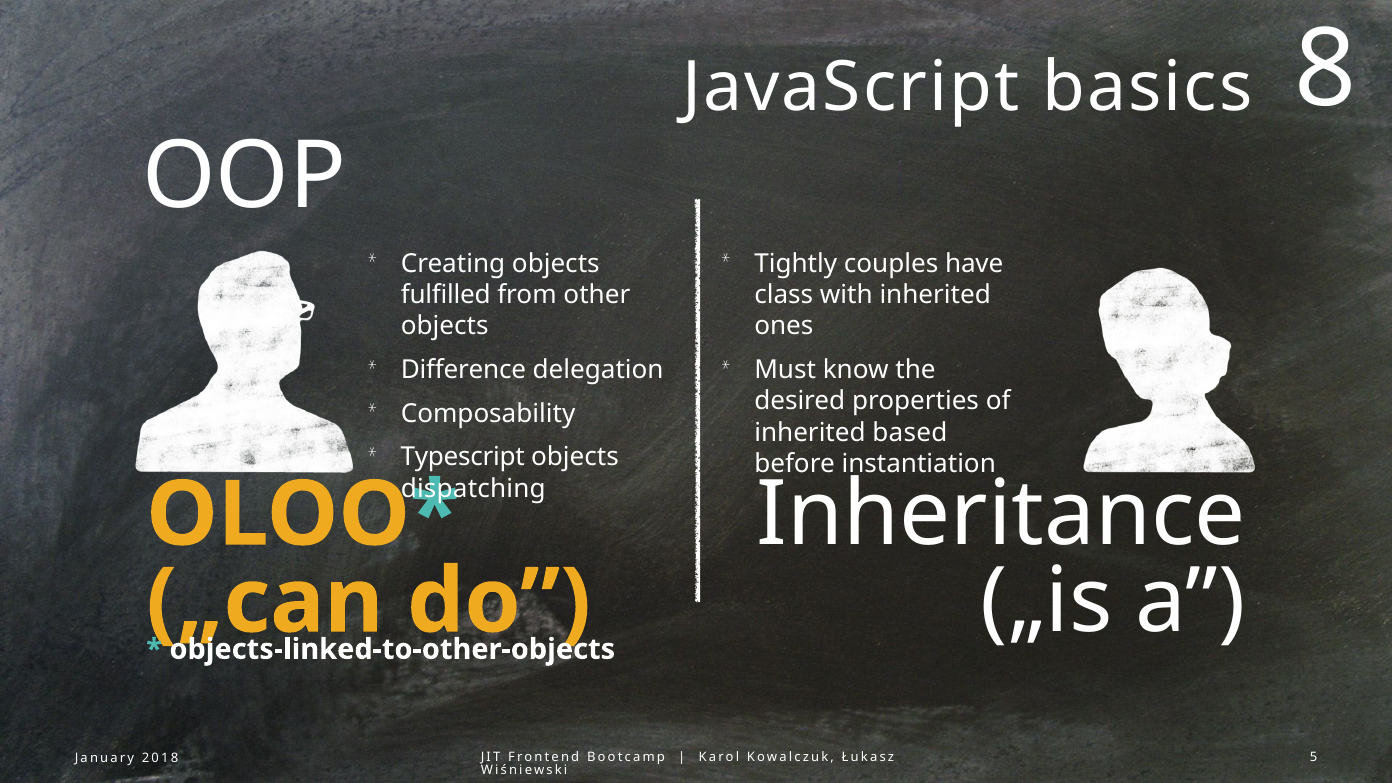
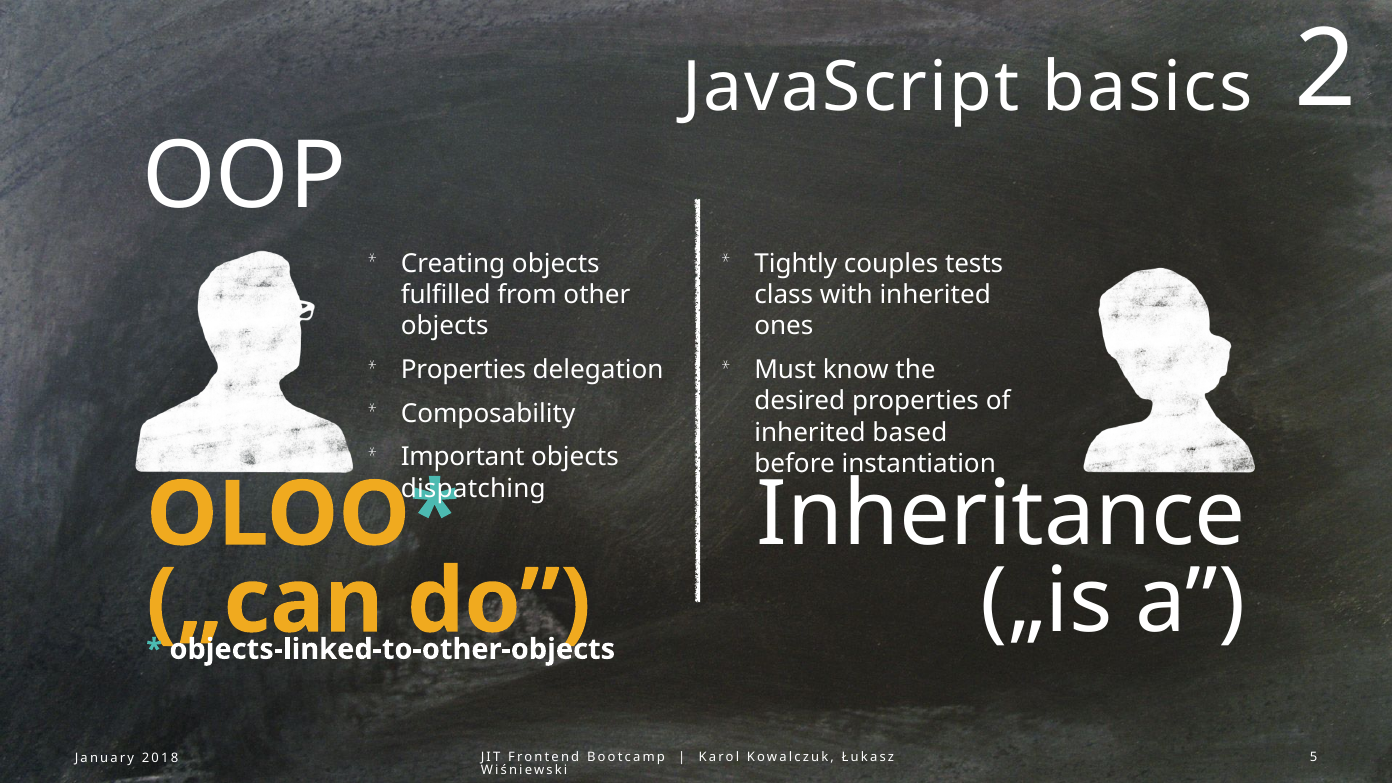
8: 8 -> 2 (1326, 70)
have: have -> tests (974, 264)
Difference: Difference -> Properties (463, 370)
Typescript: Typescript -> Important (463, 457)
